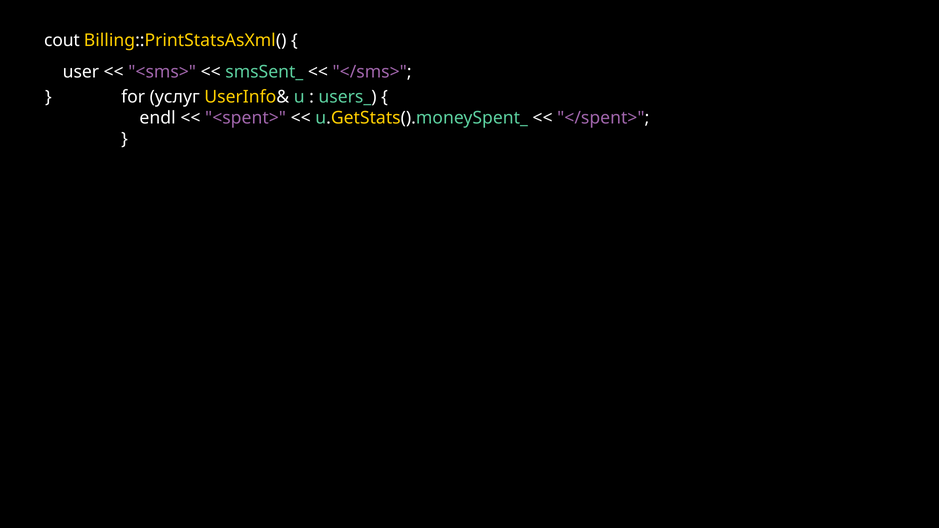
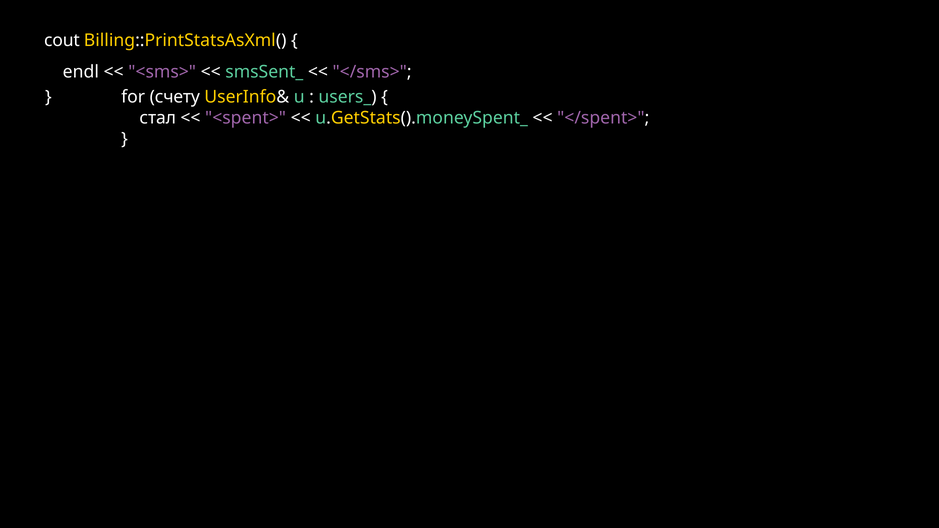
user: user -> endl (81, 72)
услуг: услуг -> счету (175, 97)
endl: endl -> стал (158, 118)
